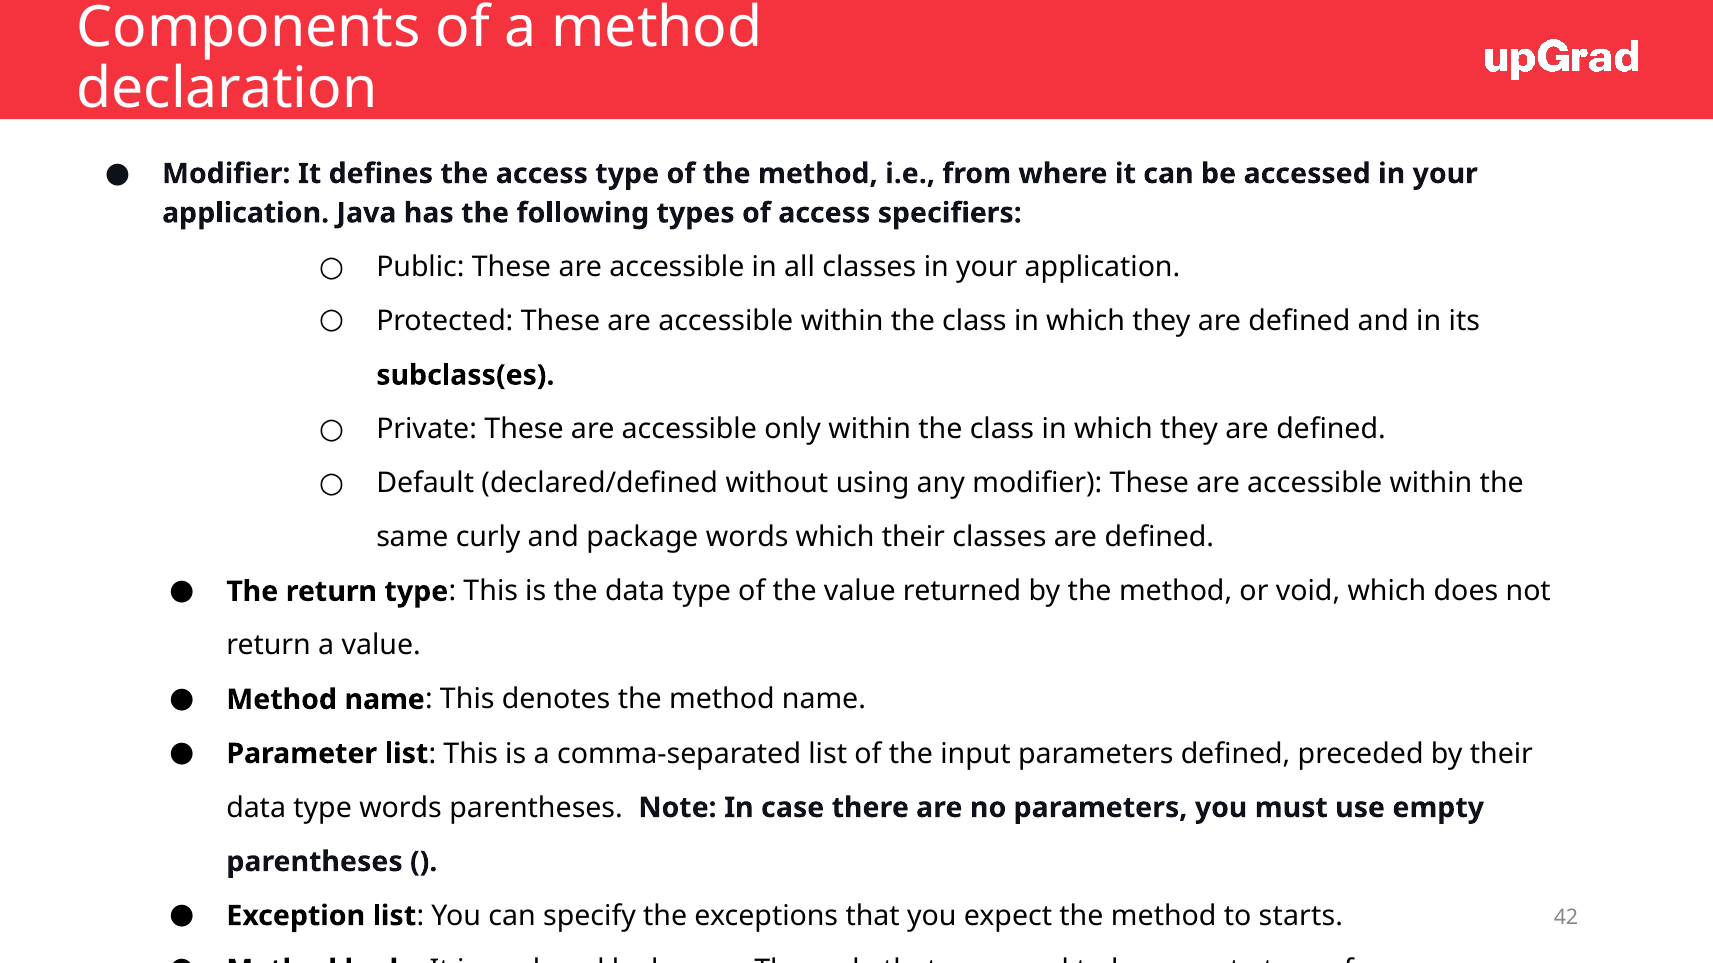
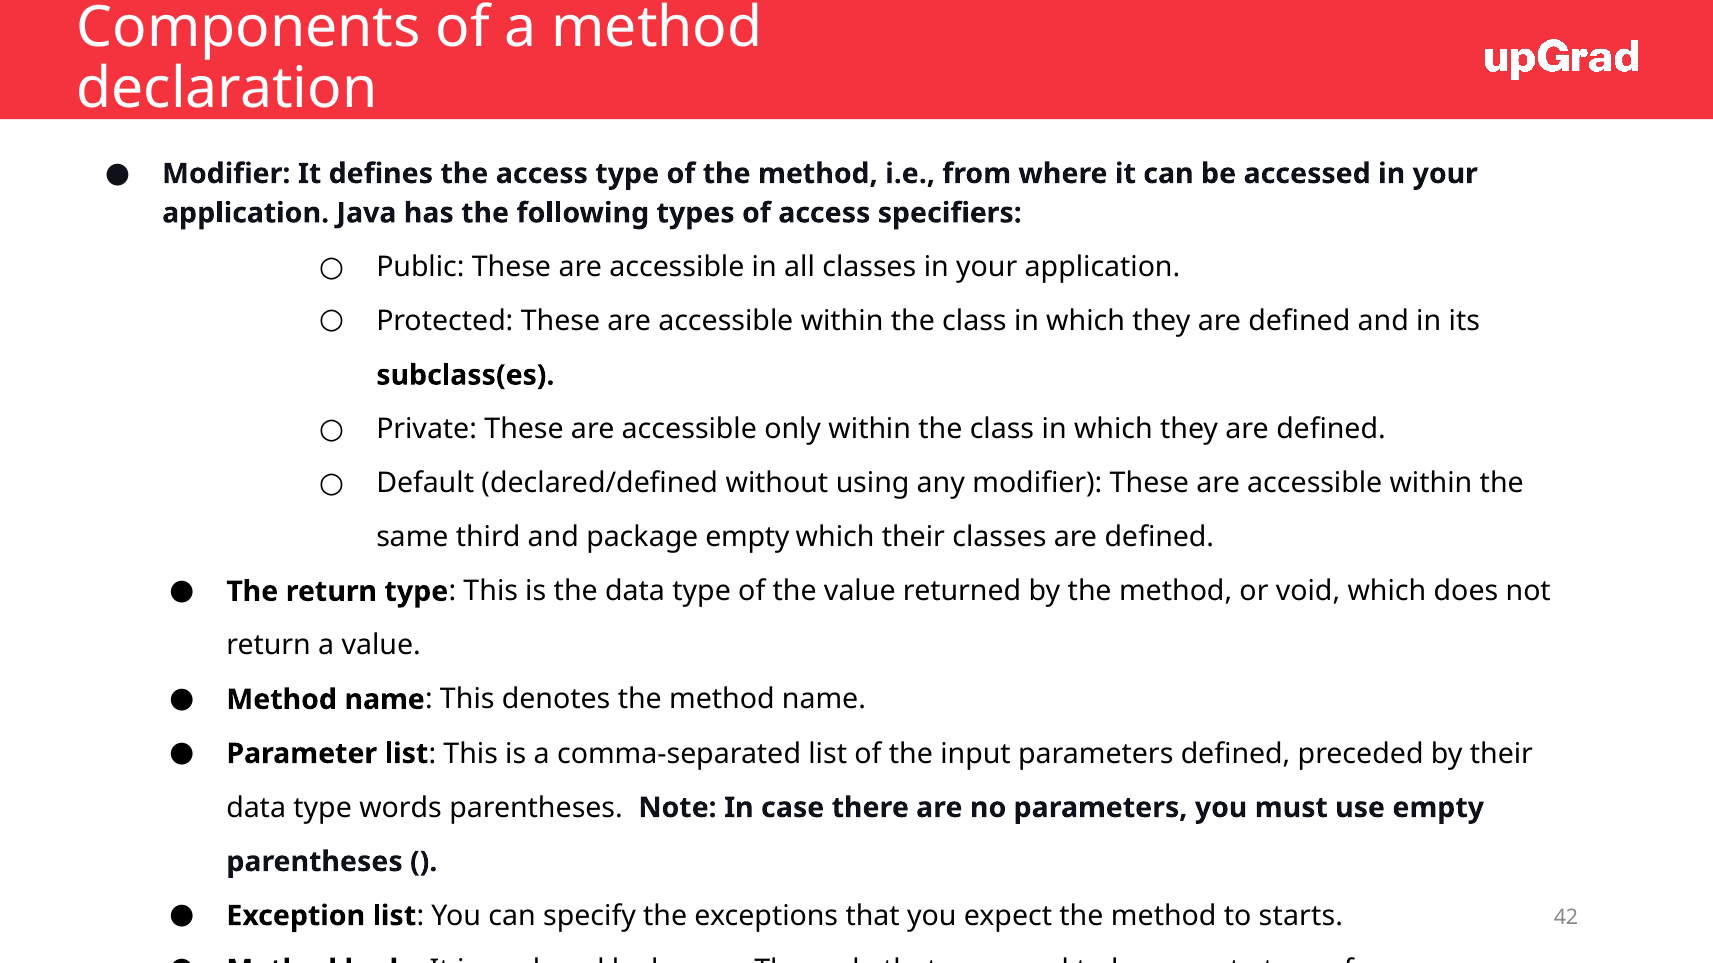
curly: curly -> third (488, 538)
package words: words -> empty (747, 538)
